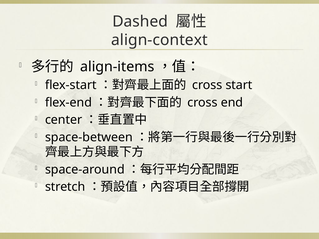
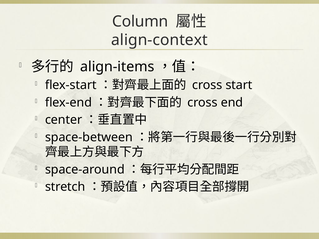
Dashed: Dashed -> Column (140, 22)
